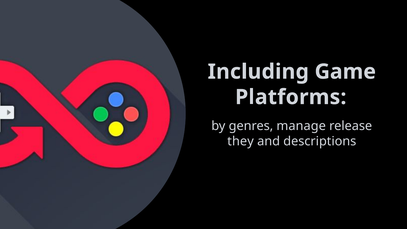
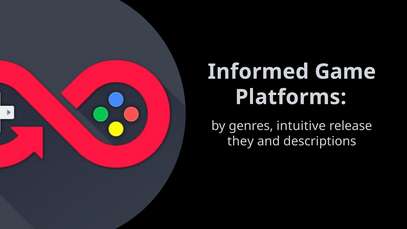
Including: Including -> Informed (258, 72)
manage: manage -> intuitive (301, 126)
